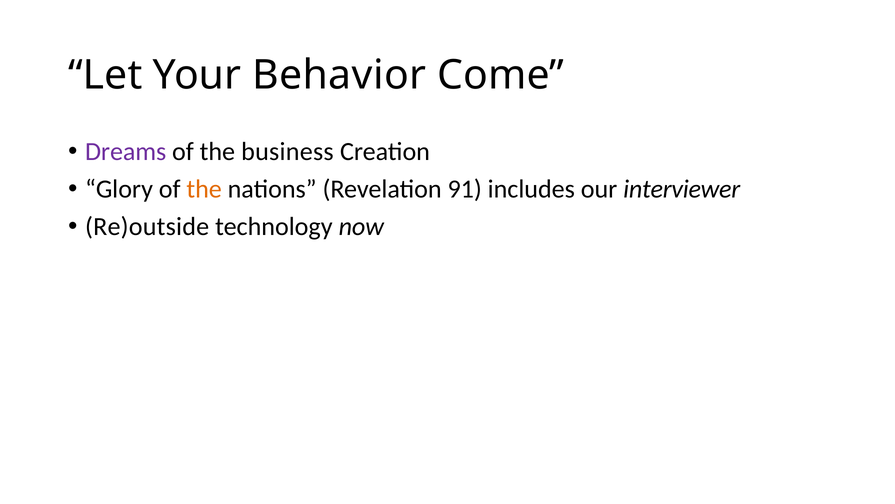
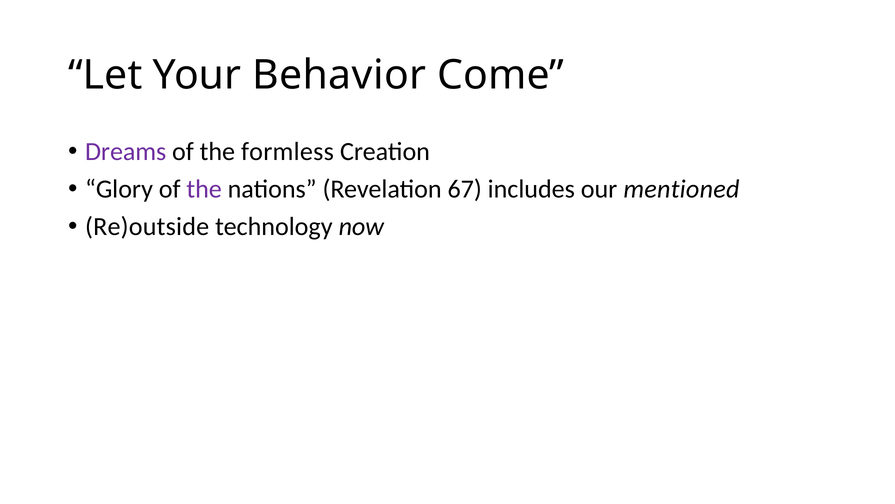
business: business -> formless (287, 151)
the colour: orange -> purple (204, 189)
91: 91 -> 67 (465, 189)
interviewer: interviewer -> mentioned (681, 189)
